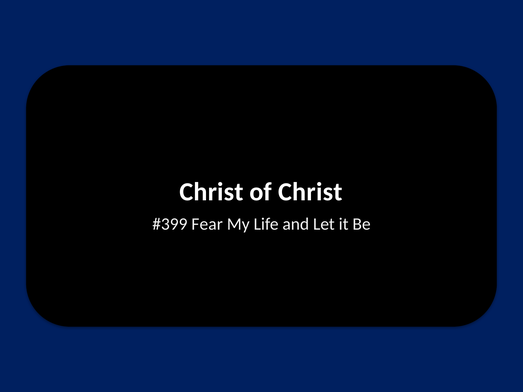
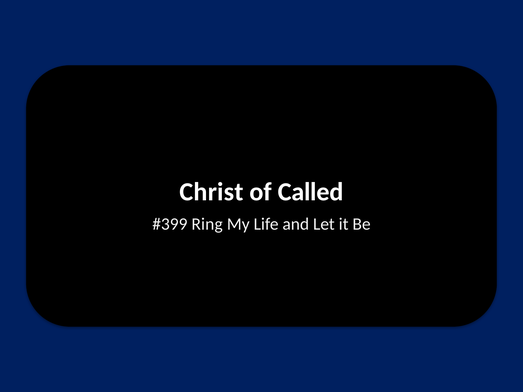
of Christ: Christ -> Called (311, 192)
Fear: Fear -> Ring (207, 224)
